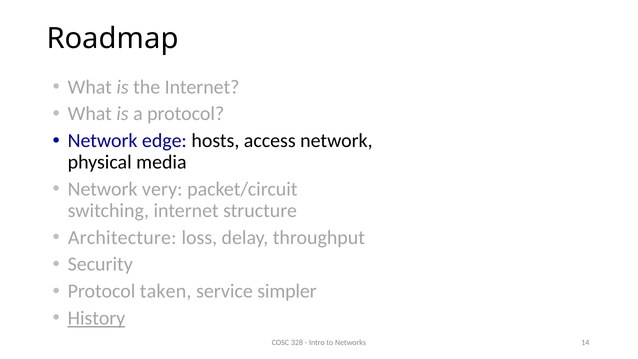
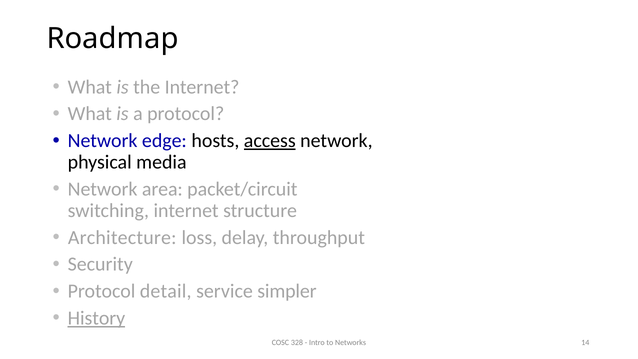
access underline: none -> present (270, 141)
very: very -> area (162, 189)
taken: taken -> detail (166, 291)
